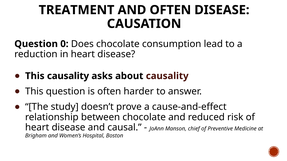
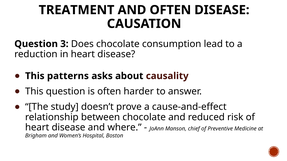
0: 0 -> 3 (64, 44)
This causality: causality -> patterns (68, 76)
causal: causal -> where (125, 128)
